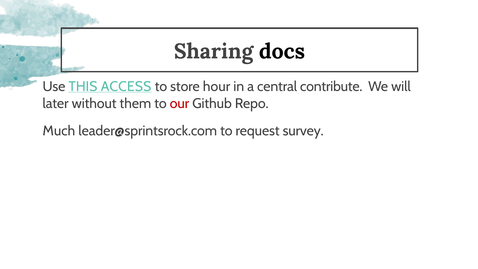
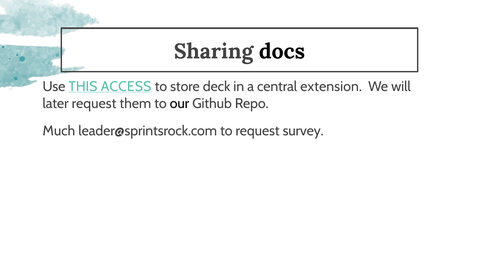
hour: hour -> deck (217, 87)
contribute: contribute -> extension (331, 87)
later without: without -> request (94, 103)
our colour: red -> black (179, 103)
